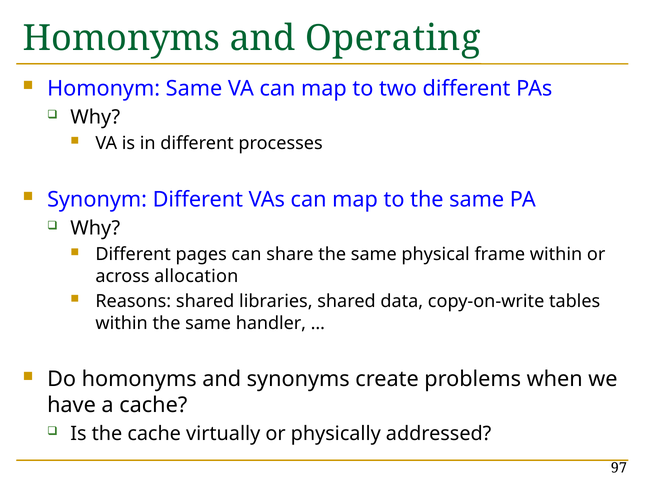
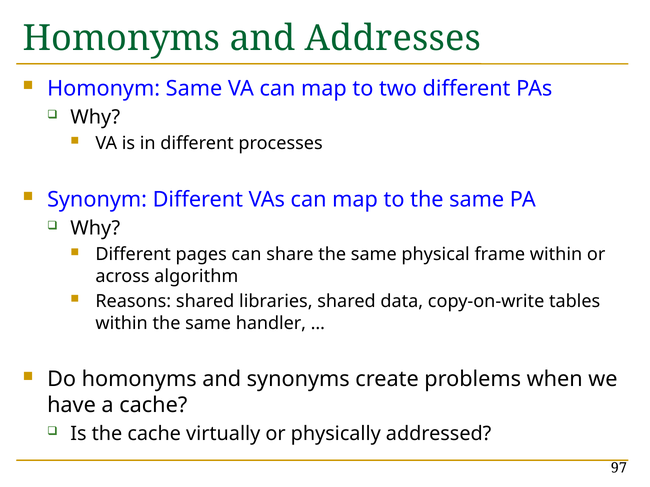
Operating: Operating -> Addresses (393, 38)
allocation: allocation -> algorithm (196, 276)
